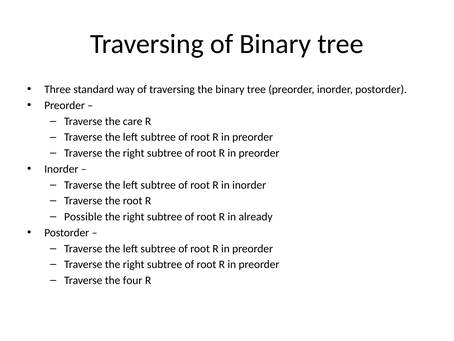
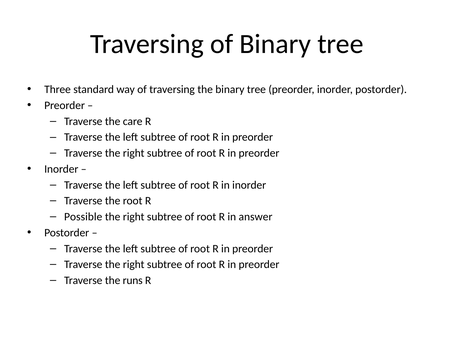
already: already -> answer (256, 216)
four: four -> runs (133, 280)
